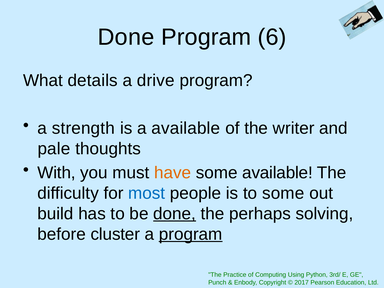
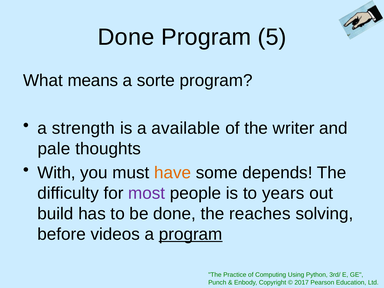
6: 6 -> 5 (272, 37)
details: details -> means (93, 81)
drive: drive -> sorte (156, 81)
some available: available -> depends (277, 173)
most colour: blue -> purple (147, 193)
to some: some -> years (283, 193)
done underline: present -> none (175, 214)
perhaps: perhaps -> reaches (260, 214)
cluster: cluster -> videos (115, 234)
